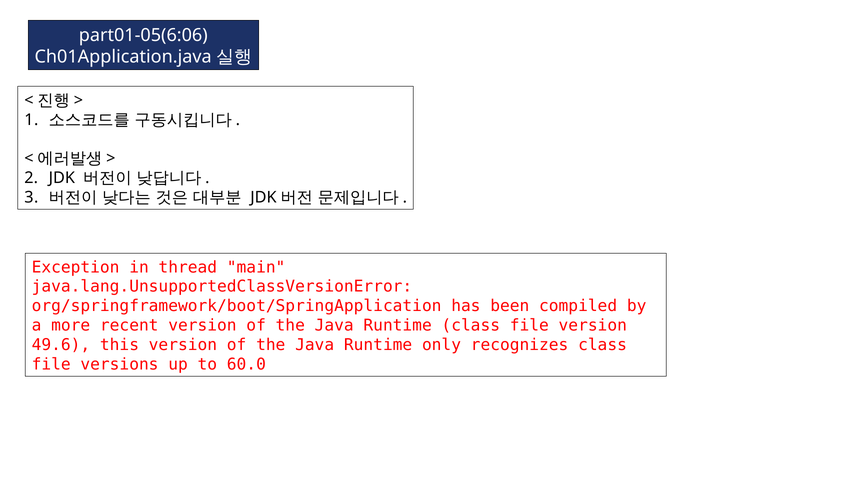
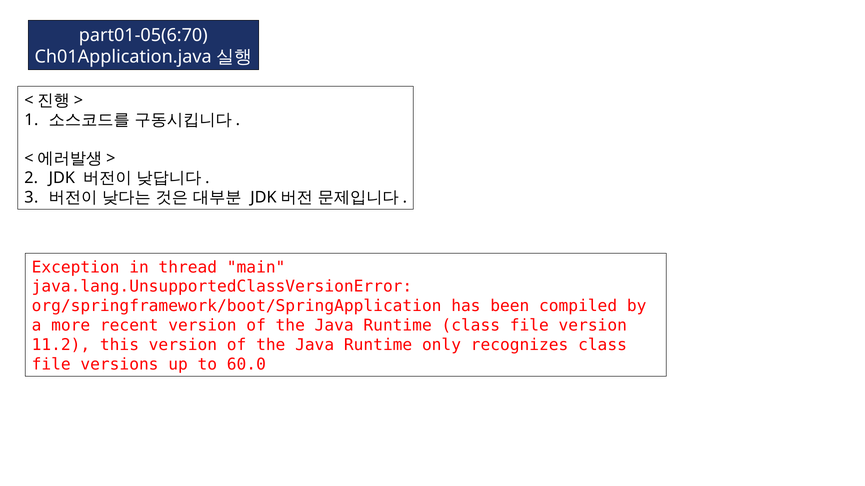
part01-05(6:06: part01-05(6:06 -> part01-05(6:70 (143, 35)
49.6: 49.6 -> 11.2 (61, 345)
